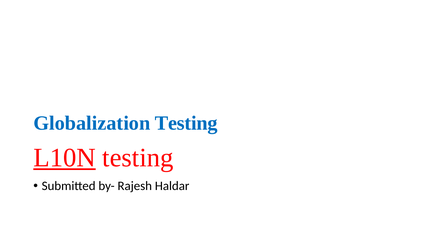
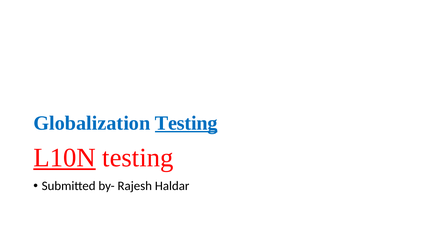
Testing underline: none -> present (186, 123)
